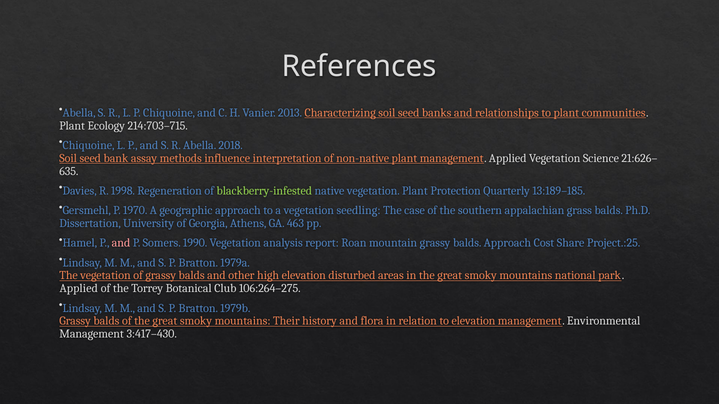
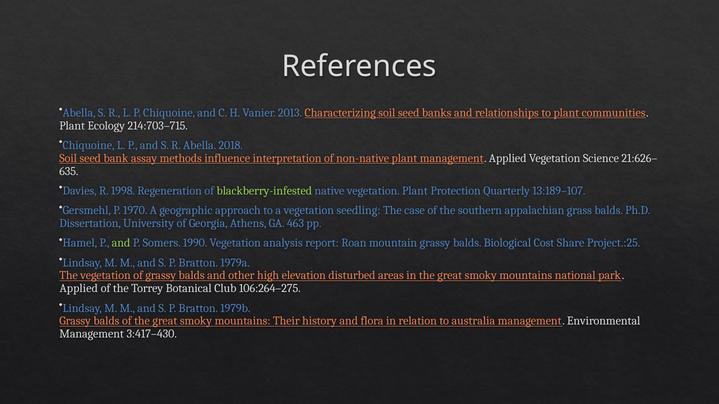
13:189–185: 13:189–185 -> 13:189–107 (559, 191)
and colour: pink -> light green (121, 243)
balds Approach: Approach -> Biological (507, 243)
to elevation: elevation -> australia (473, 321)
